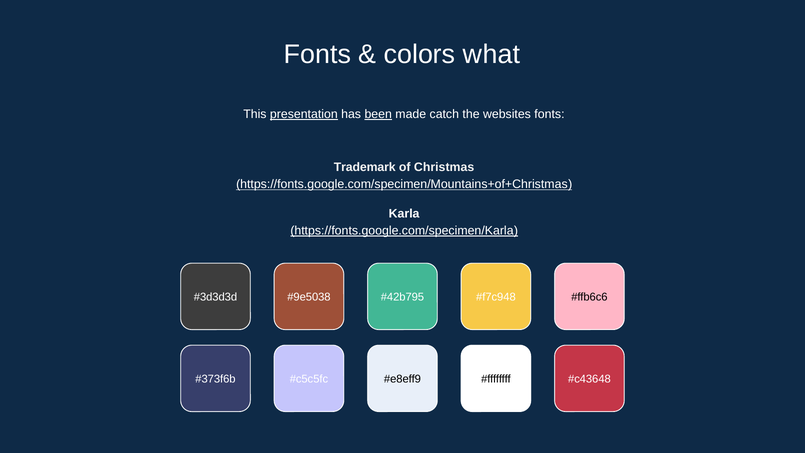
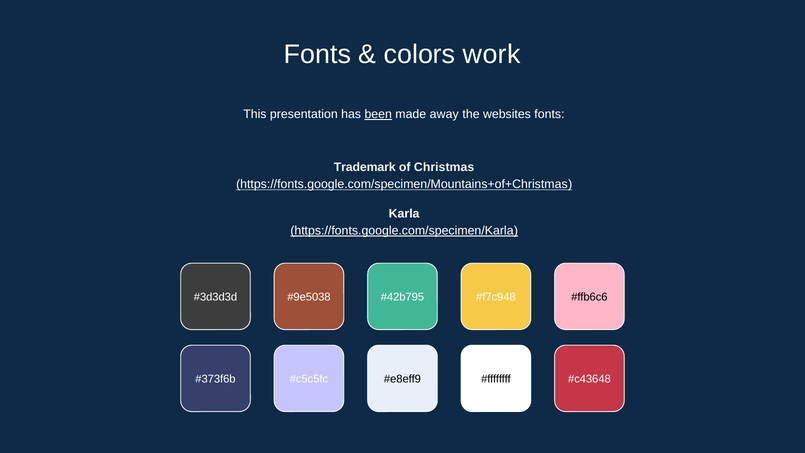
what: what -> work (492, 55)
presentation underline: present -> none (304, 114)
catch: catch -> away (444, 114)
